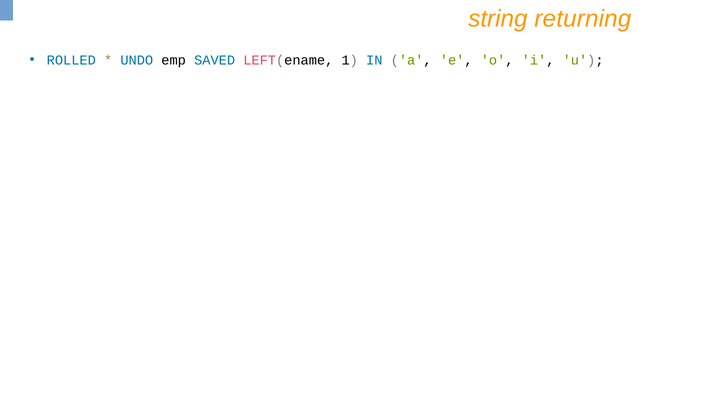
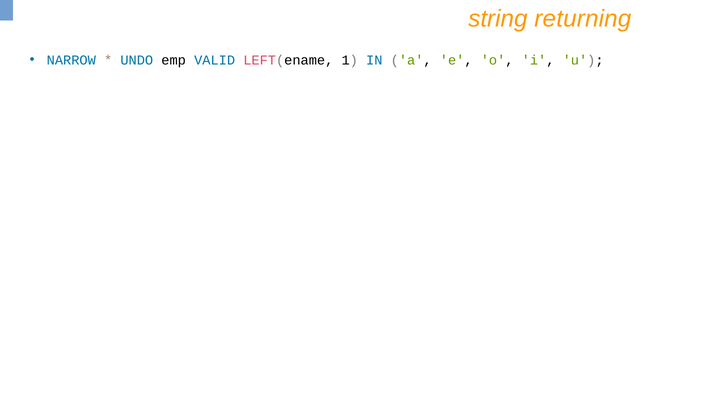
ROLLED: ROLLED -> NARROW (71, 60)
SAVED: SAVED -> VALID (215, 60)
